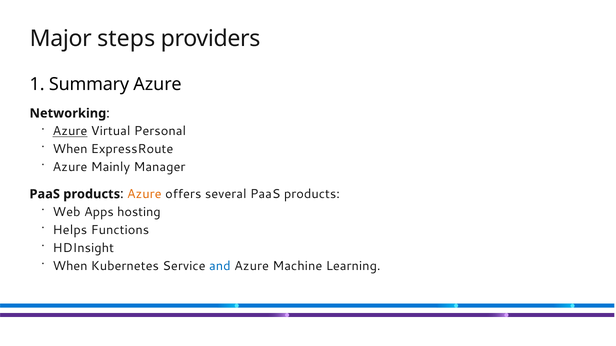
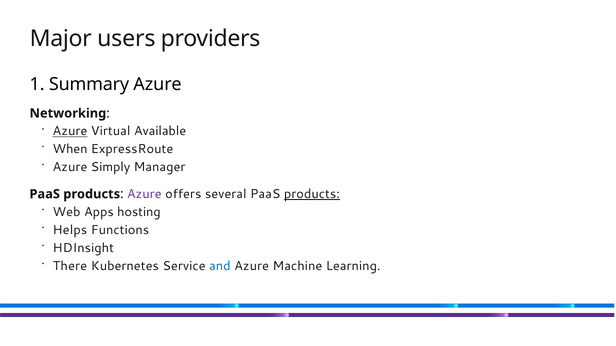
steps: steps -> users (126, 39)
Personal: Personal -> Available (160, 131)
Mainly: Mainly -> Simply (111, 167)
Azure colour: orange -> purple (144, 194)
products underline: none -> present (312, 194)
When: When -> There (70, 266)
